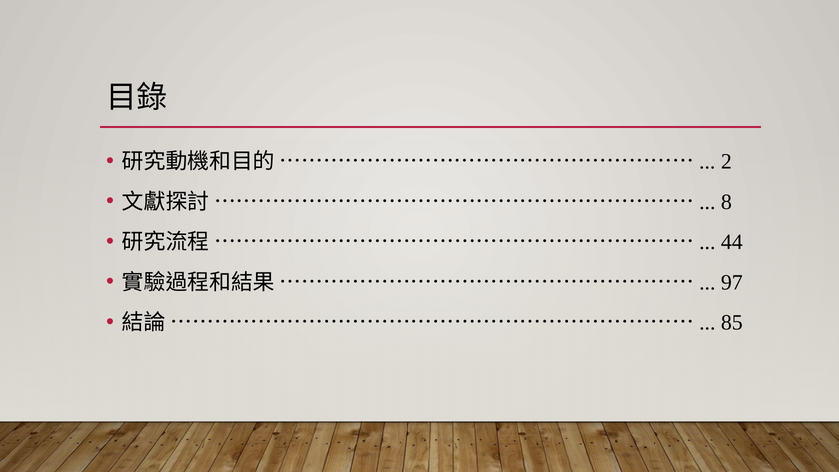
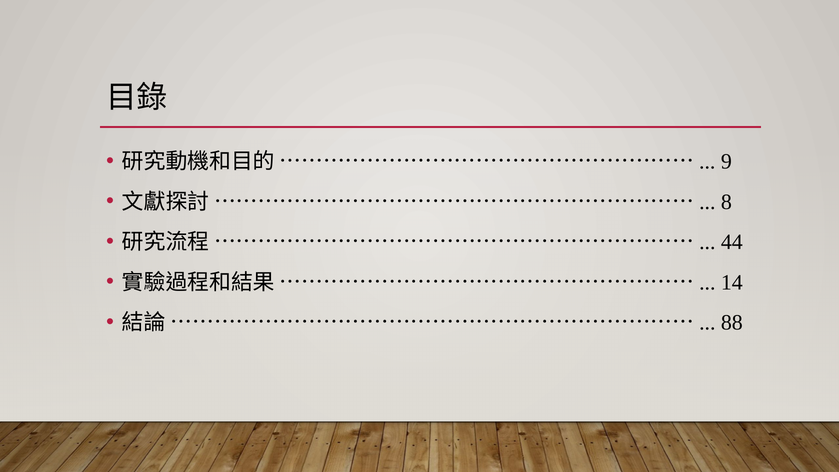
2: 2 -> 9 (726, 162)
97: 97 -> 14 (732, 282)
85: 85 -> 88 (732, 322)
